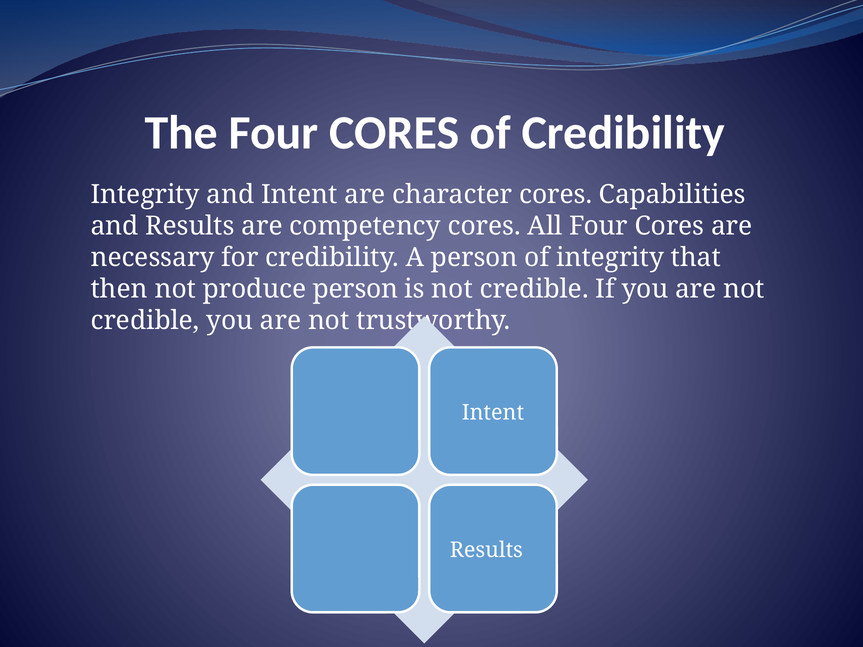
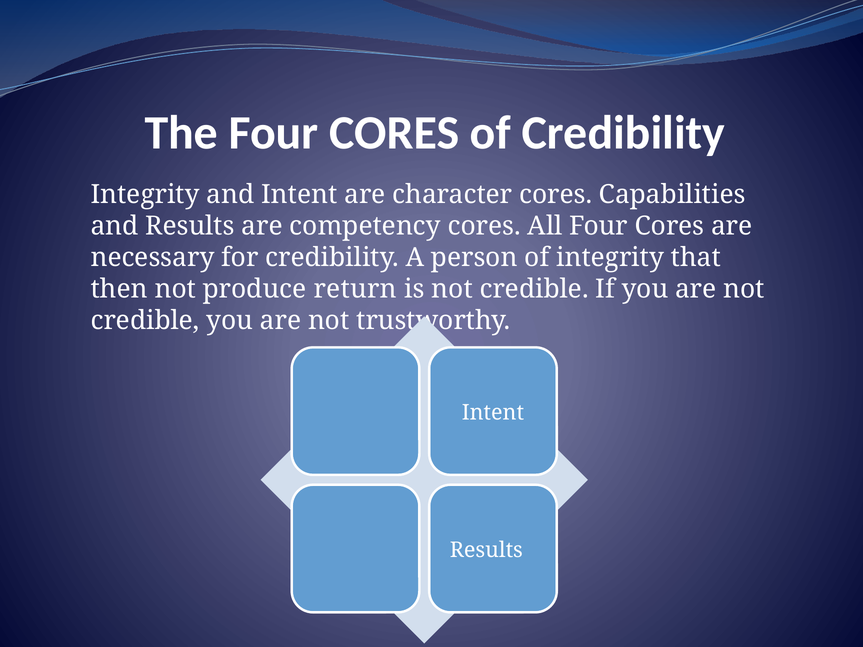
produce person: person -> return (355, 289)
